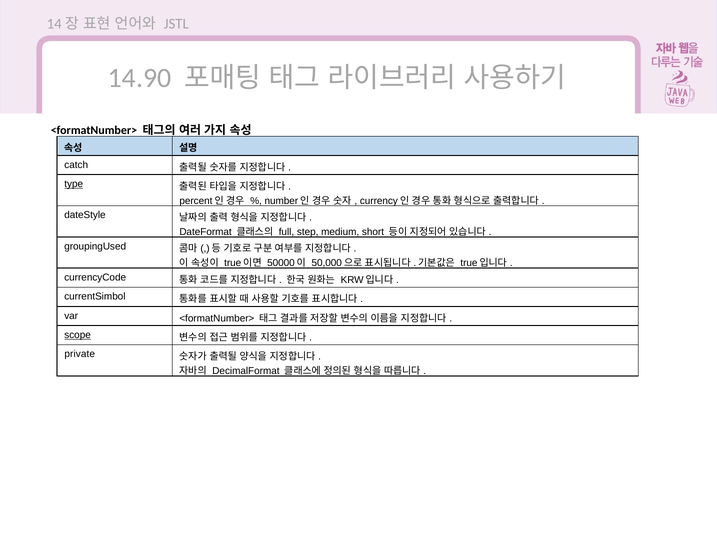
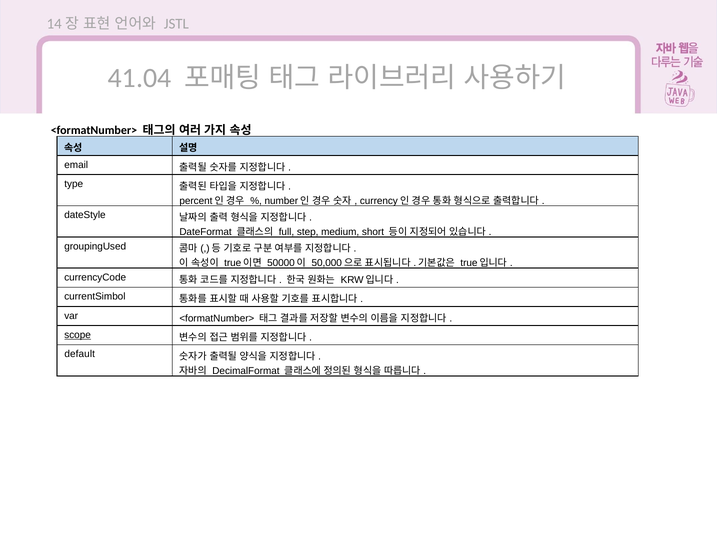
14.90: 14.90 -> 41.04 (140, 78)
catch: catch -> email (76, 165)
type underline: present -> none (74, 184)
private: private -> default (80, 354)
